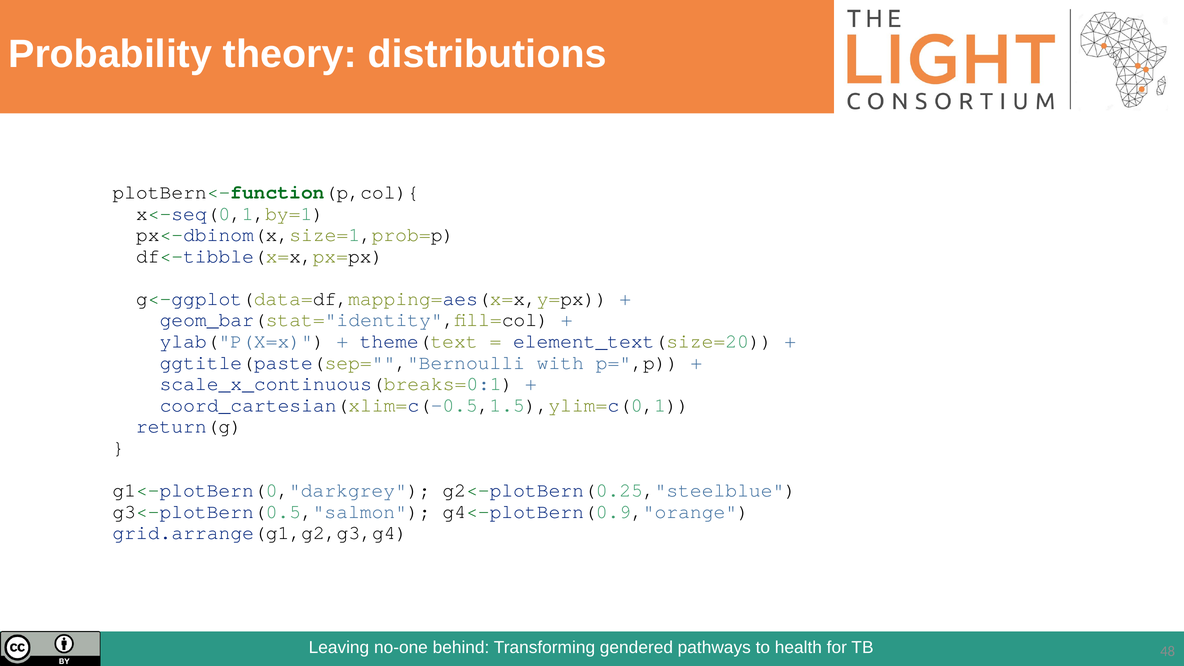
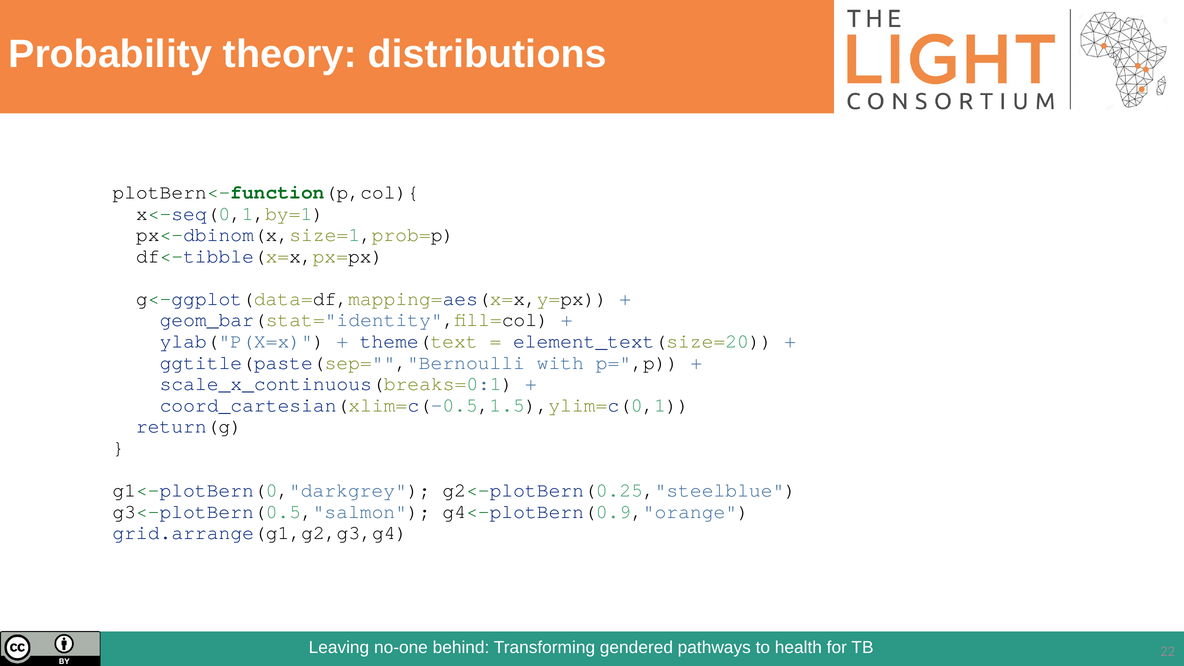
48: 48 -> 22 (1168, 651)
